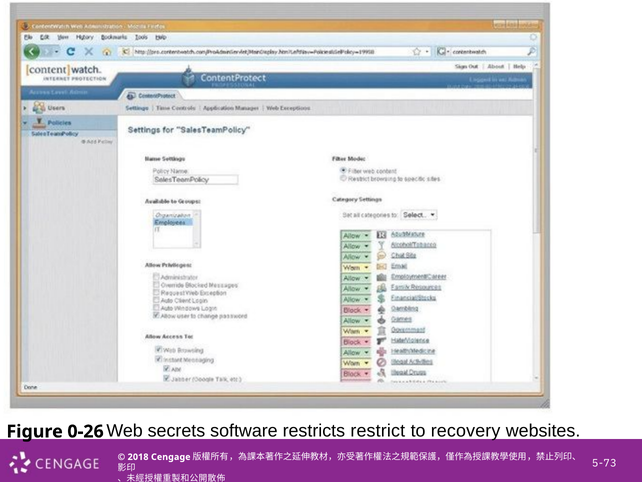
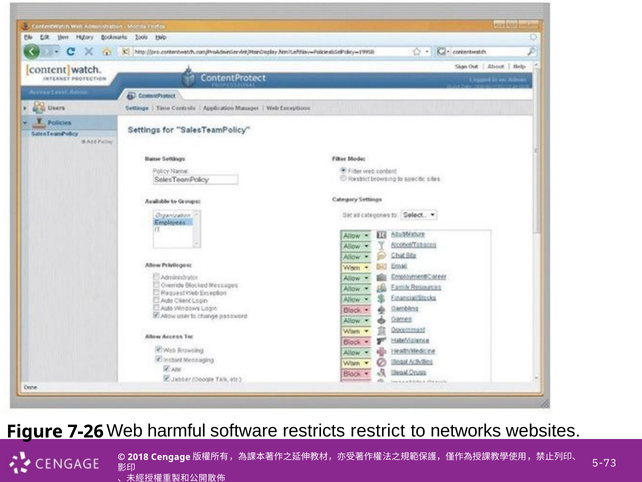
0-26: 0-26 -> 7-26 (86, 431)
secrets: secrets -> harmful (177, 430)
recovery: recovery -> networks (466, 430)
